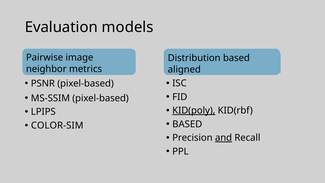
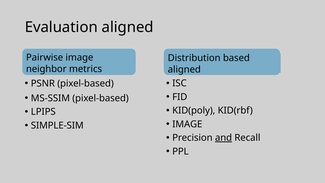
Evaluation models: models -> aligned (128, 27)
KID(poly underline: present -> none (194, 110)
BASED: BASED -> IMAGE (187, 124)
COLOR-SIM: COLOR-SIM -> SIMPLE-SIM (57, 125)
